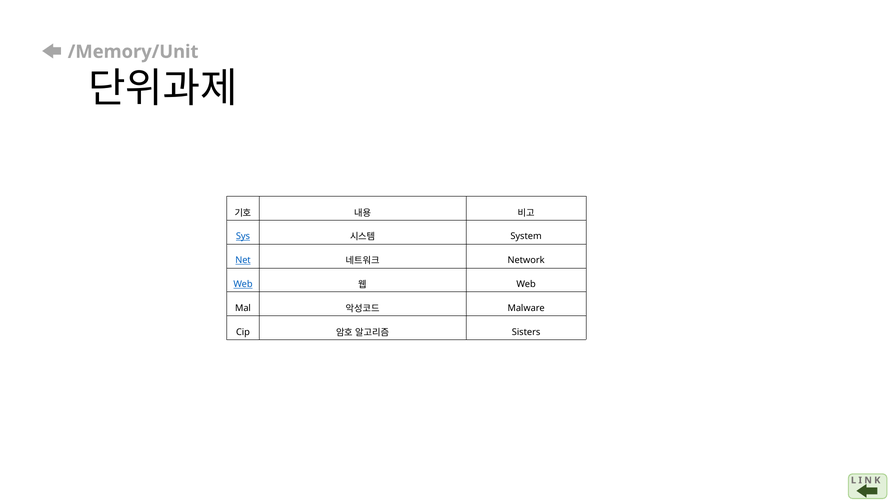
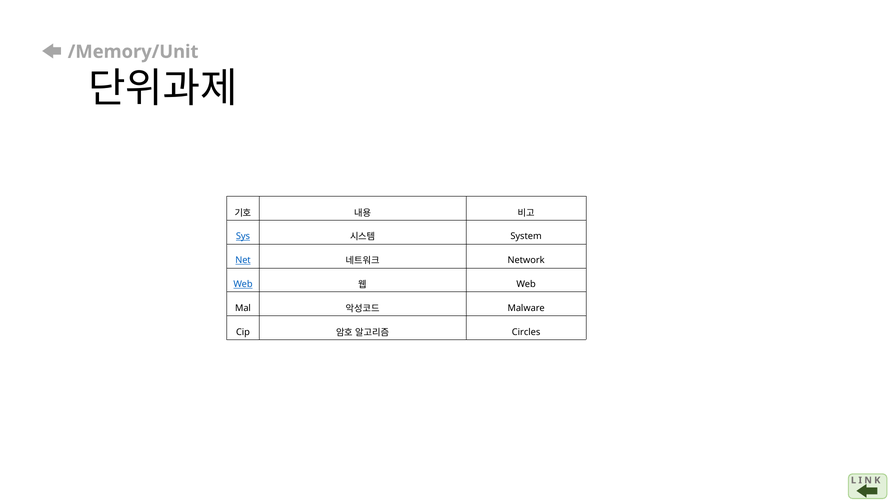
Sisters: Sisters -> Circles (526, 332)
